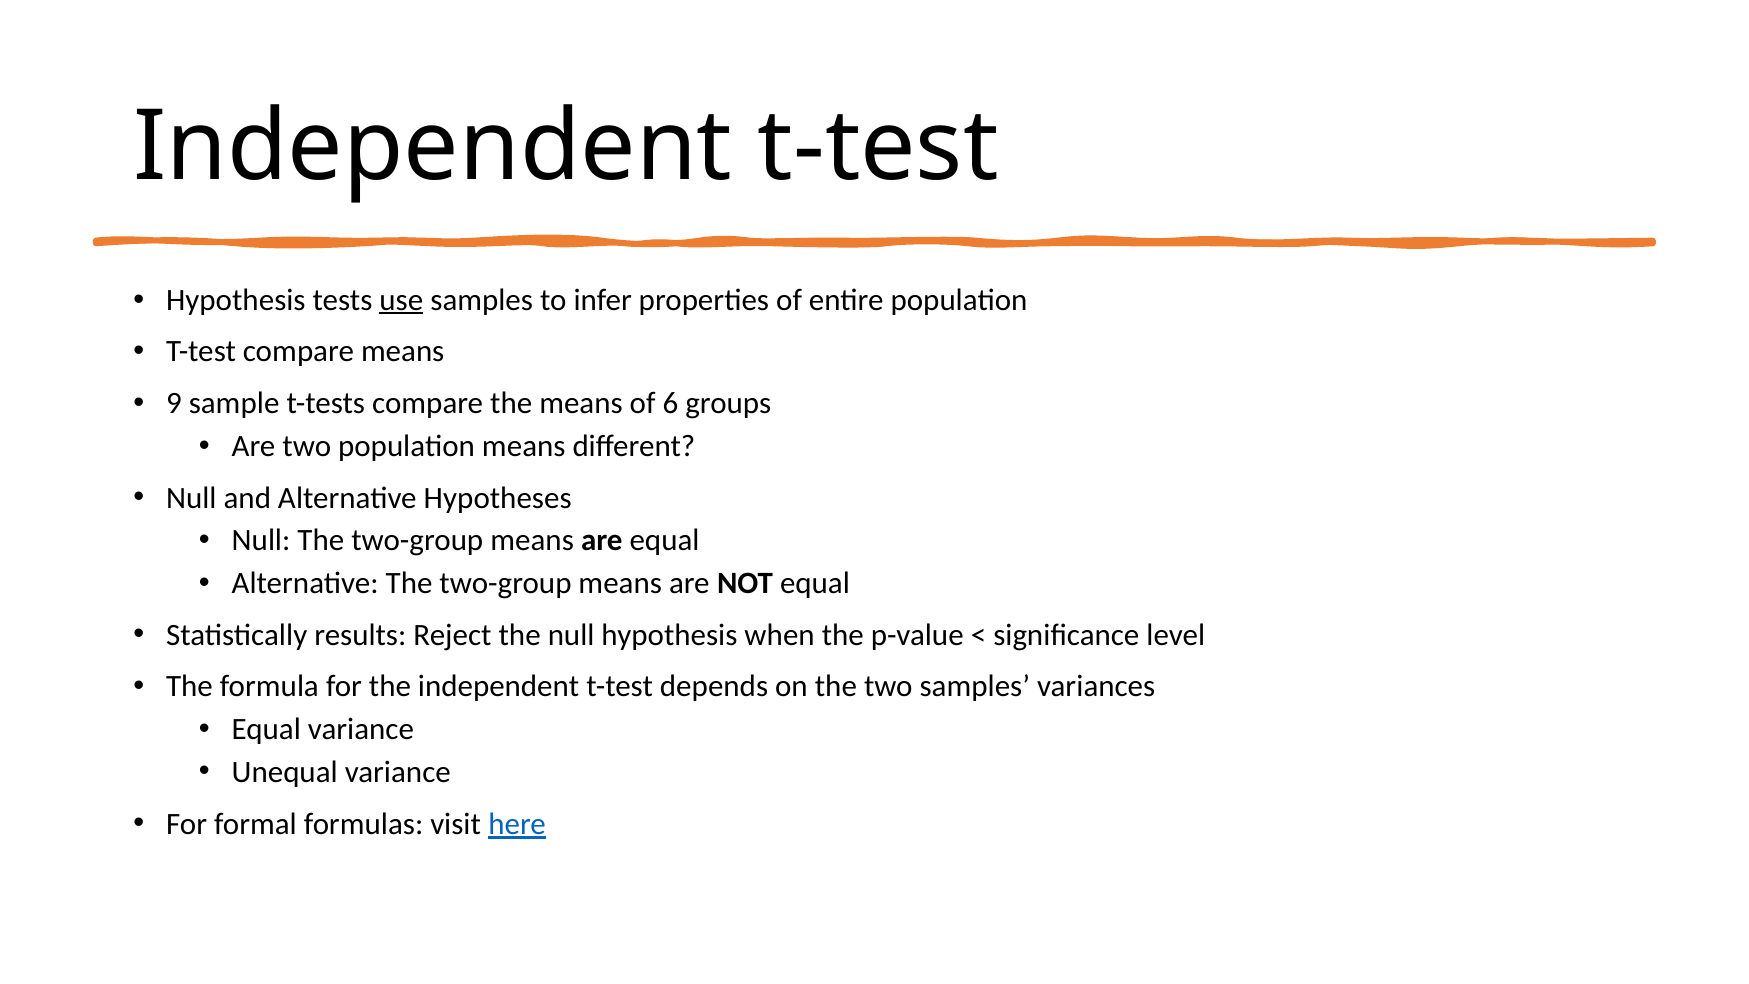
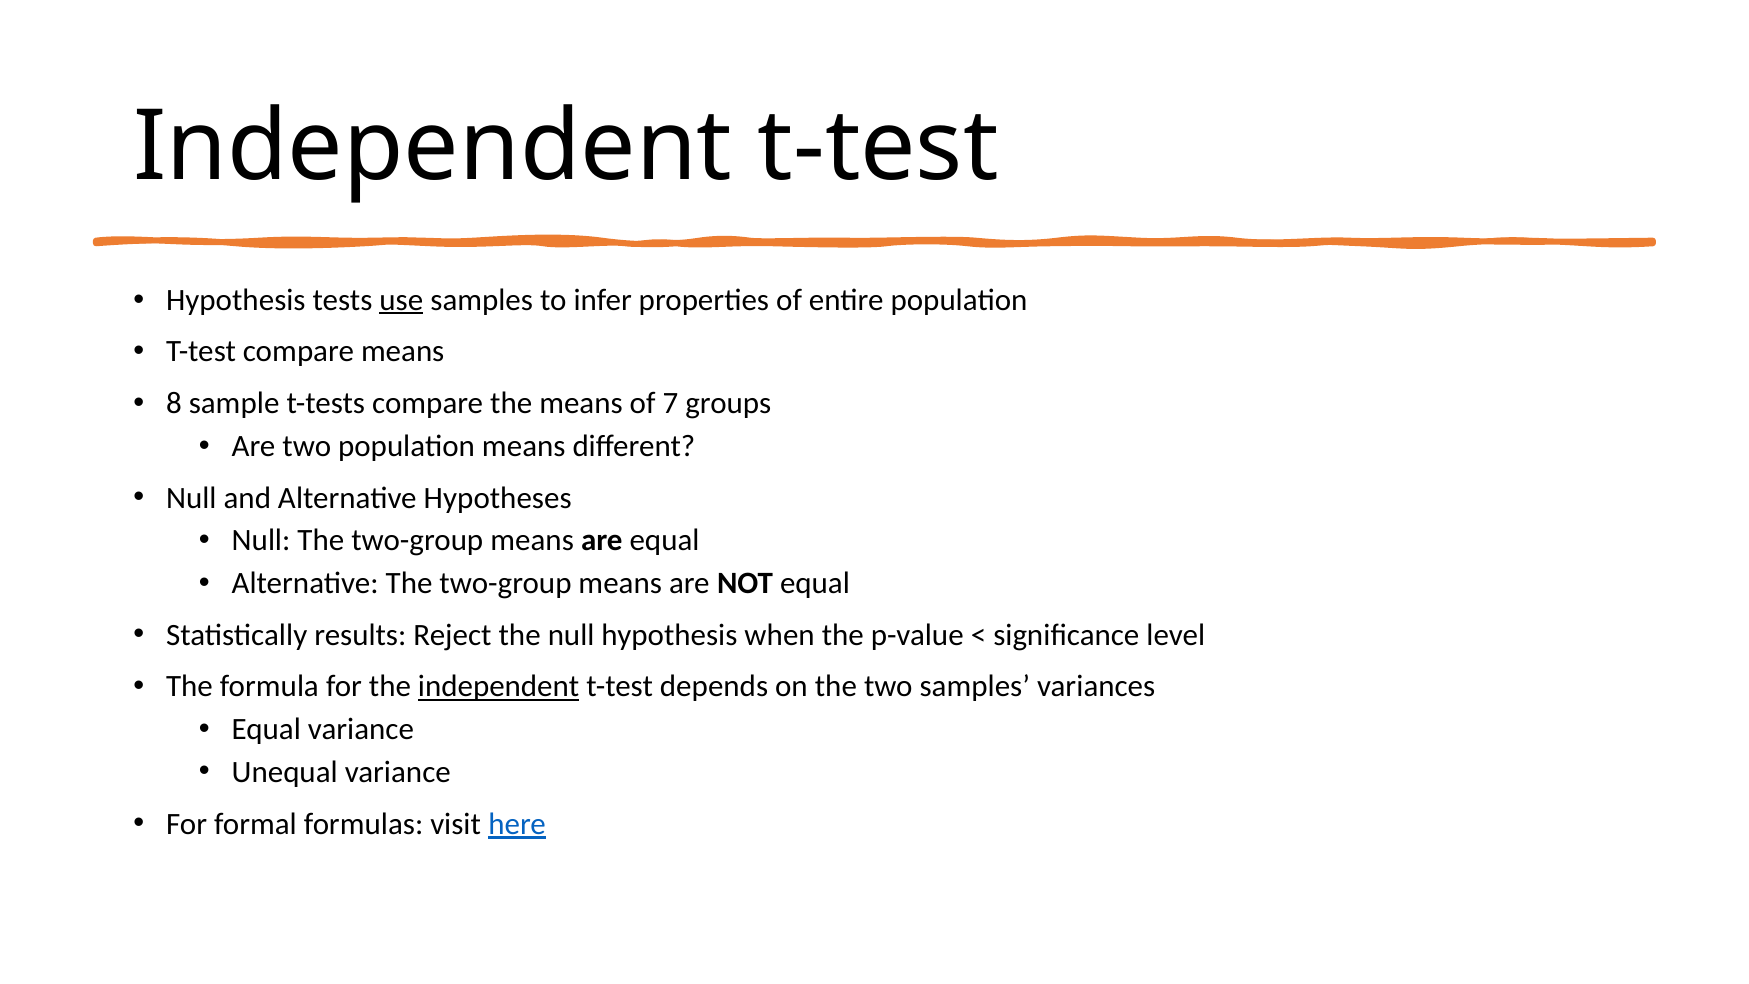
9: 9 -> 8 (174, 403)
6: 6 -> 7 (670, 403)
independent underline: none -> present (499, 686)
